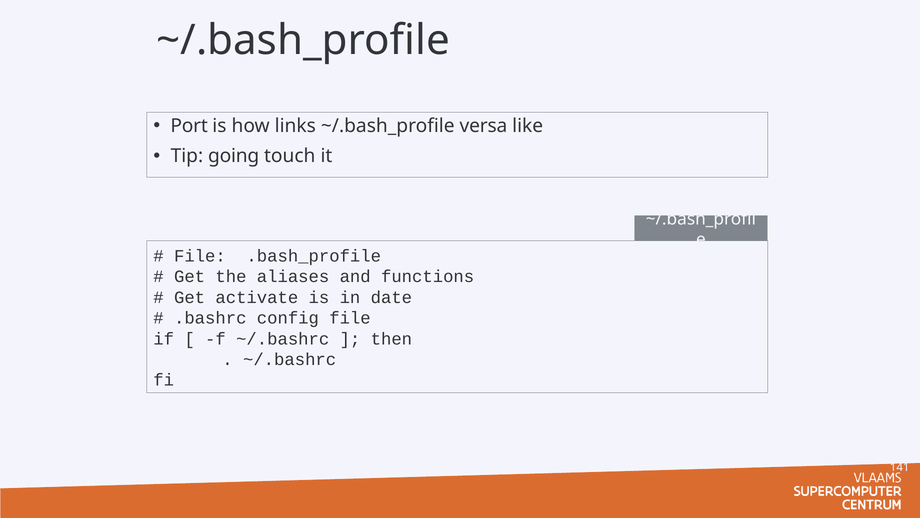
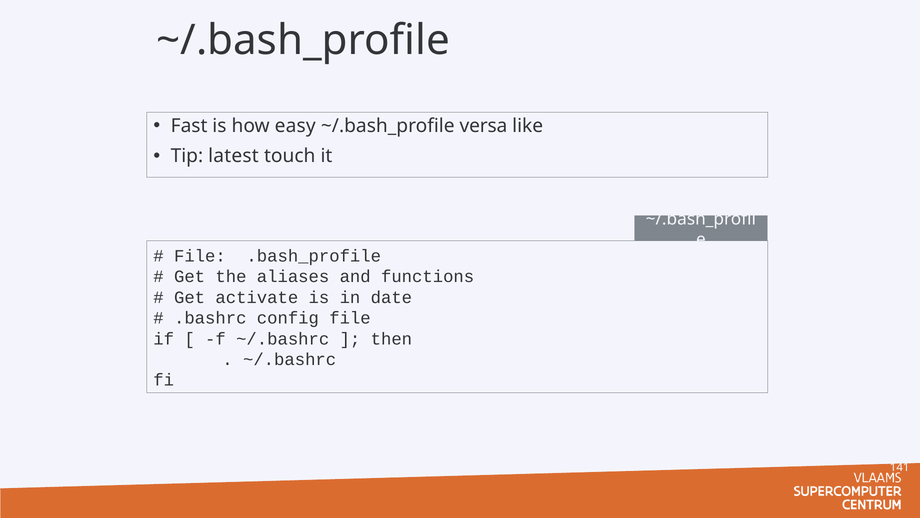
Port: Port -> Fast (189, 126)
links: links -> easy (295, 126)
going: going -> latest (233, 156)
